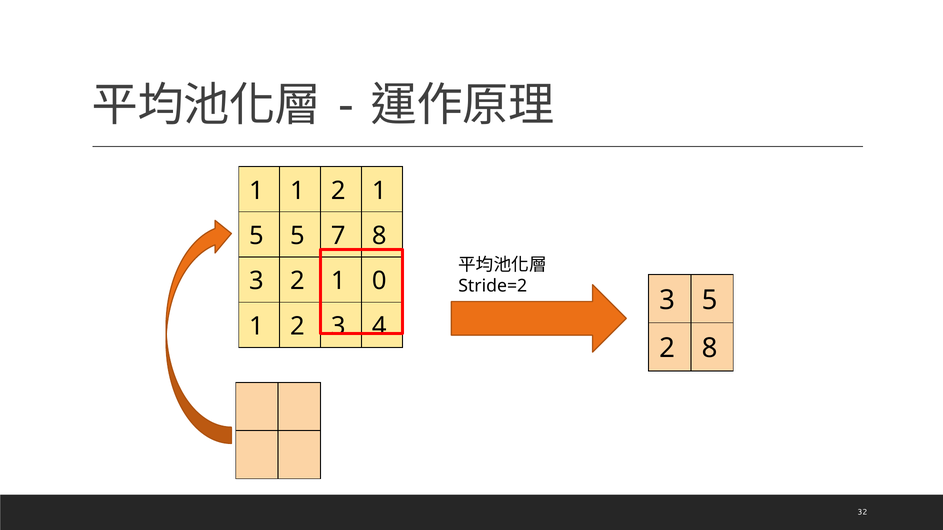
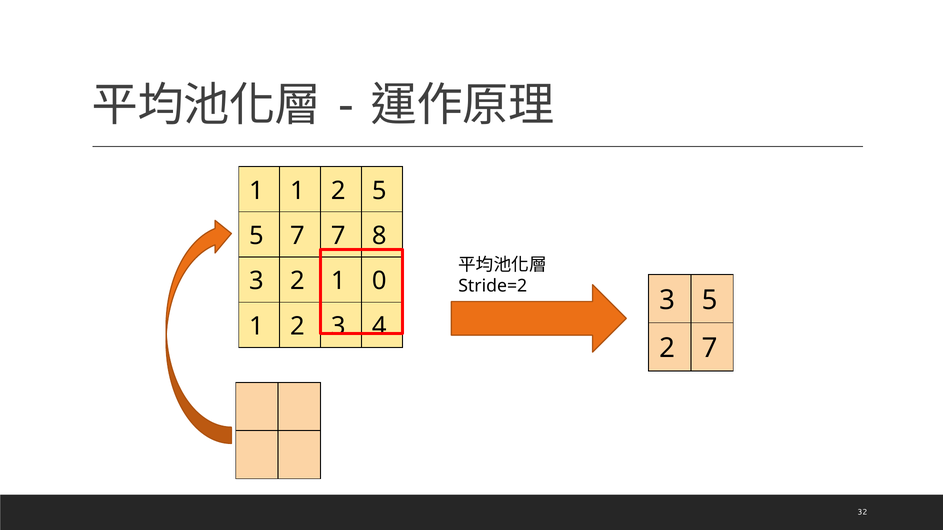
1 2 1: 1 -> 5 (379, 191)
5 5: 5 -> 7 (297, 236)
2 8: 8 -> 7 (710, 349)
